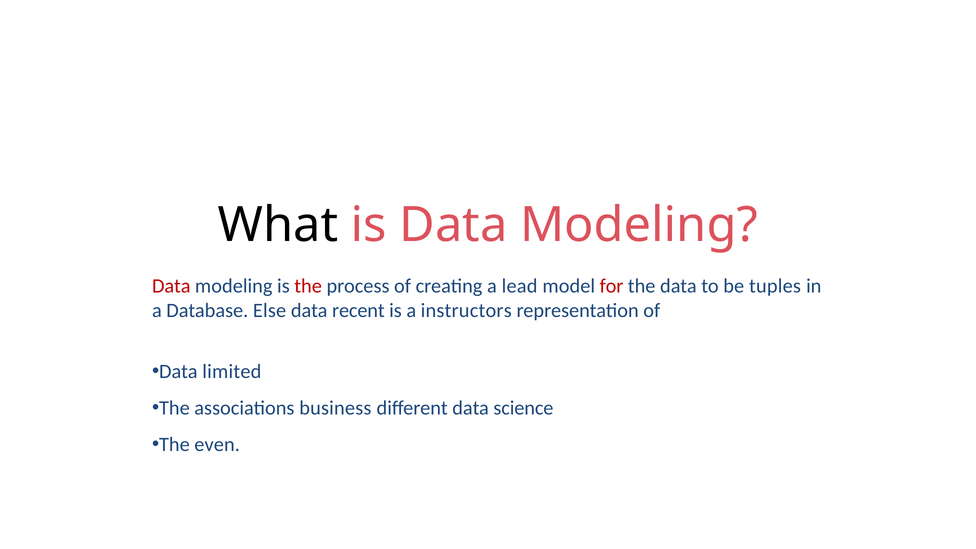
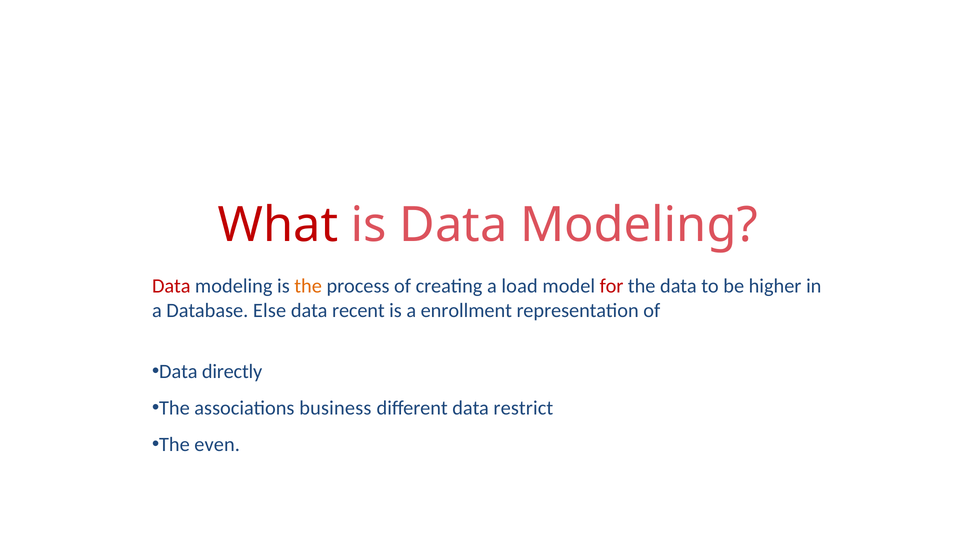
What colour: black -> red (278, 225)
the colour: red -> orange (308, 286)
lead: lead -> load (520, 286)
tuples: tuples -> higher (775, 286)
instructors: instructors -> enrollment (466, 310)
limited: limited -> directly (232, 371)
science: science -> restrict (523, 408)
